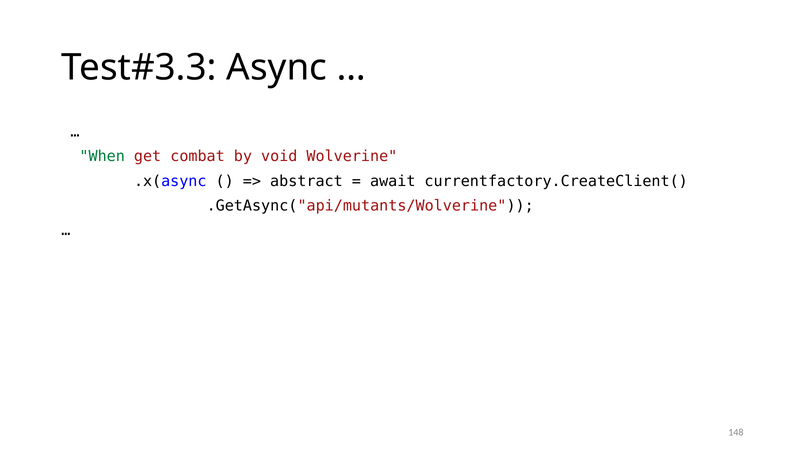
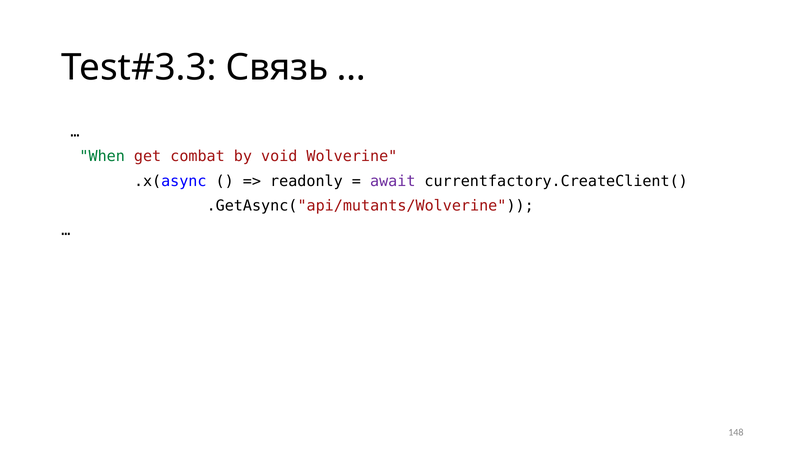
Async: Async -> Связь (277, 68)
abstract: abstract -> readonly (306, 181)
await colour: black -> purple (393, 181)
